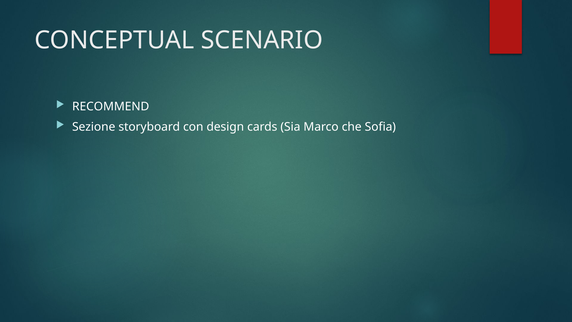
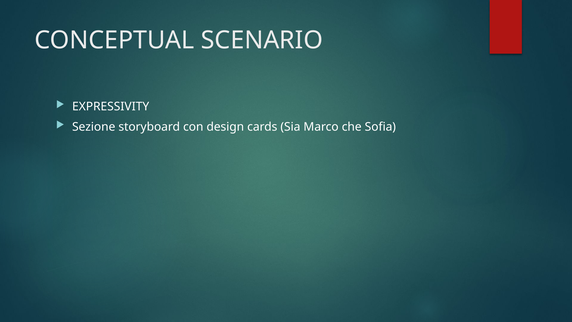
RECOMMEND: RECOMMEND -> EXPRESSIVITY (111, 106)
